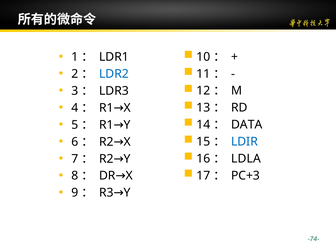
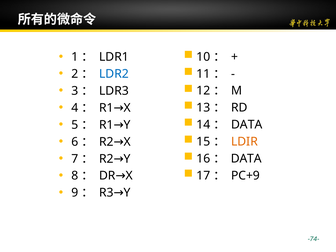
LDIR colour: blue -> orange (244, 142)
LDLA: LDLA -> DATA (246, 159)
PC+3: PC+3 -> PC+9 (245, 176)
